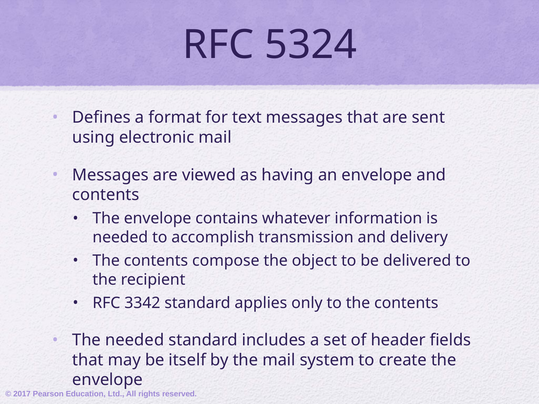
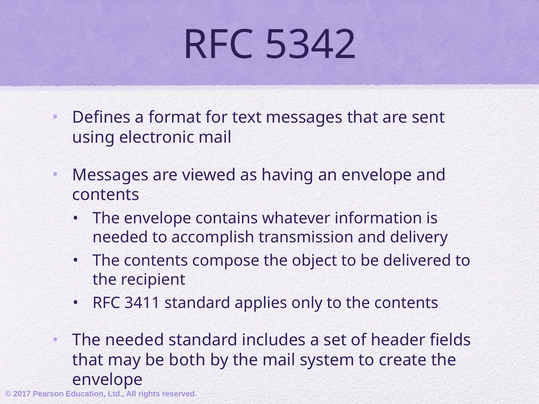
5324: 5324 -> 5342 (311, 45)
3342: 3342 -> 3411 (142, 303)
itself: itself -> both (187, 360)
